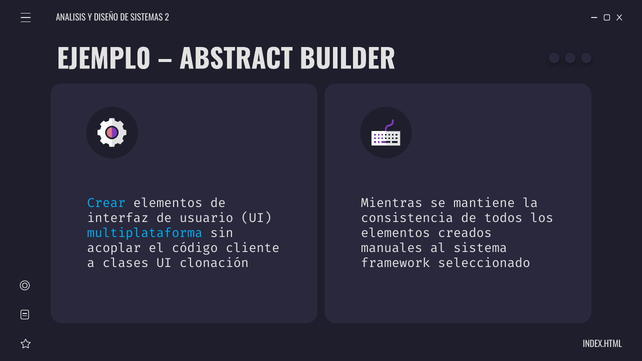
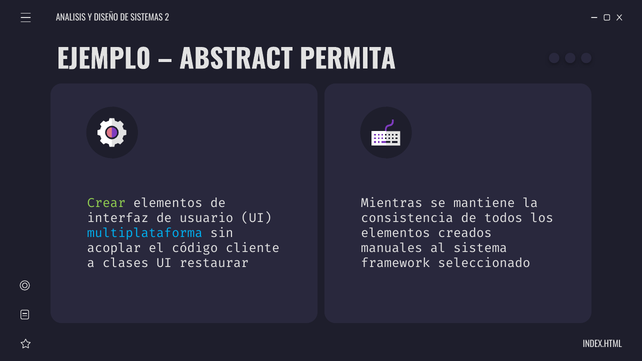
BUILDER: BUILDER -> PERMITA (348, 60)
Crear colour: light blue -> light green (106, 203)
clonación: clonación -> restaurar (214, 263)
